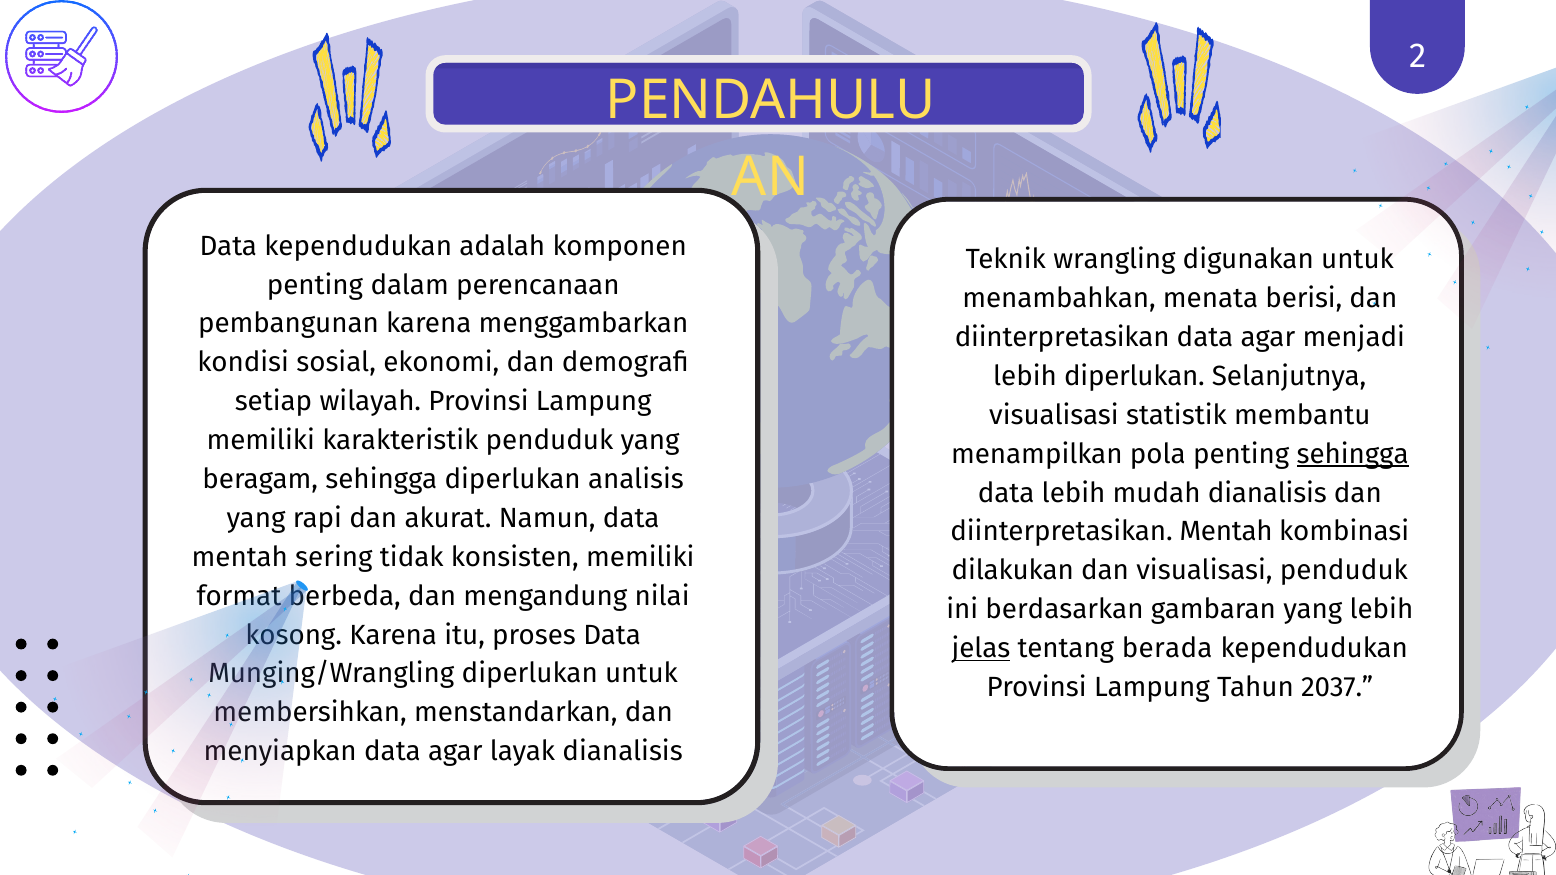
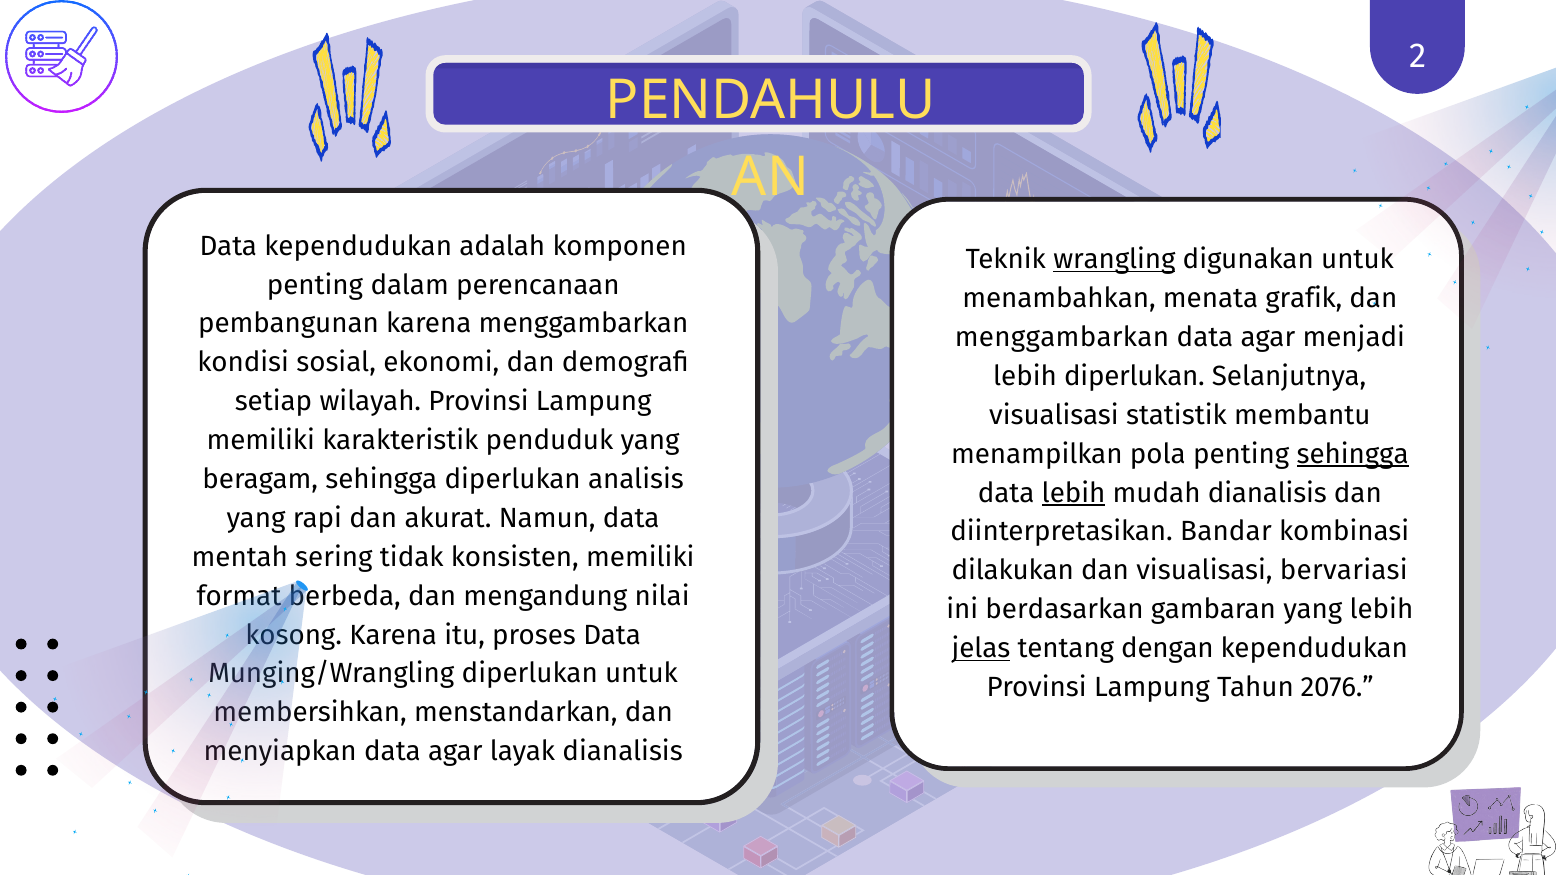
wrangling underline: none -> present (1114, 260)
berisi: berisi -> grafik (1304, 299)
diinterpretasikan: diinterpretasikan -> menggambarkan (1062, 337)
lebih underline: none -> present (1074, 493)
diinterpretasikan Mentah: Mentah -> Bandar (1226, 532)
visualisasi penduduk: penduduk -> bervariasi (1344, 571)
berada: berada -> dengan (1167, 649)
2037: 2037 -> 2076 (1337, 688)
